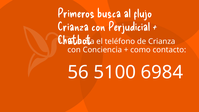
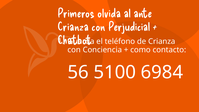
busca: busca -> olvida (109, 13)
flujo: flujo -> ante (143, 13)
